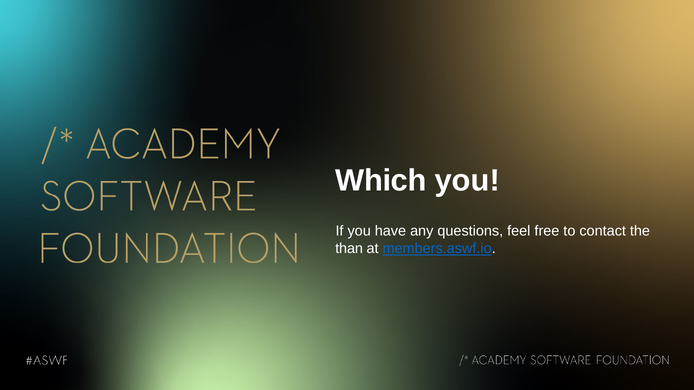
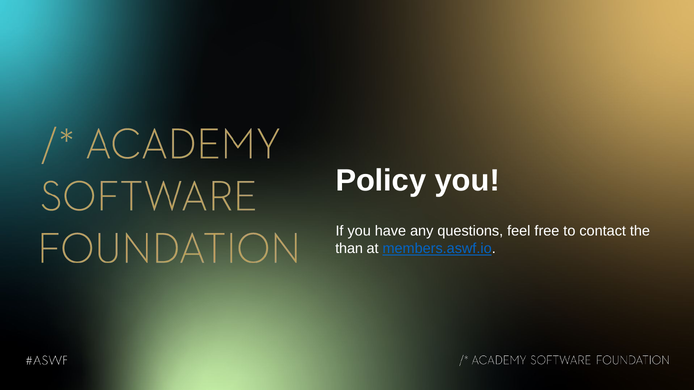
Which: Which -> Policy (381, 181)
